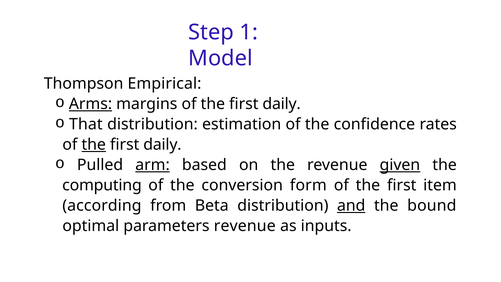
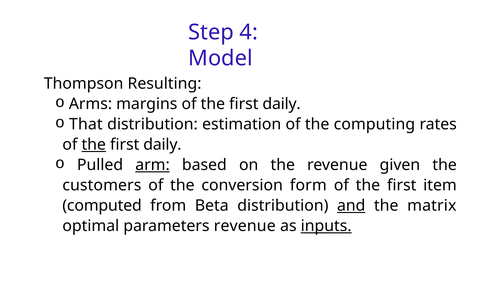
1: 1 -> 4 (249, 32)
Empirical: Empirical -> Resulting (165, 84)
Arms underline: present -> none (90, 104)
confidence: confidence -> computing (374, 124)
given underline: present -> none (400, 165)
computing: computing -> customers (102, 185)
according: according -> computed (102, 206)
bound: bound -> matrix (432, 206)
inputs underline: none -> present (326, 226)
